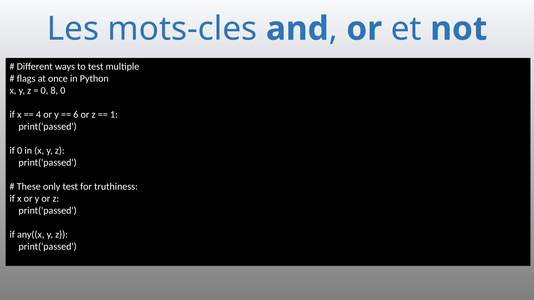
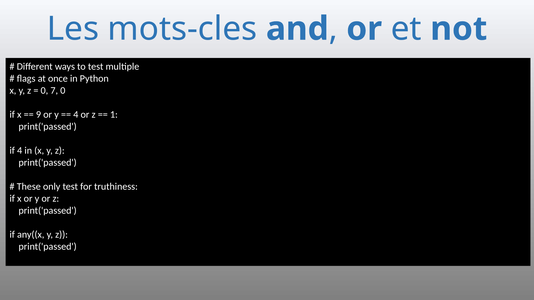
8: 8 -> 7 (54, 91)
4: 4 -> 9 (38, 115)
6: 6 -> 4 (76, 115)
if 0: 0 -> 4 (20, 151)
